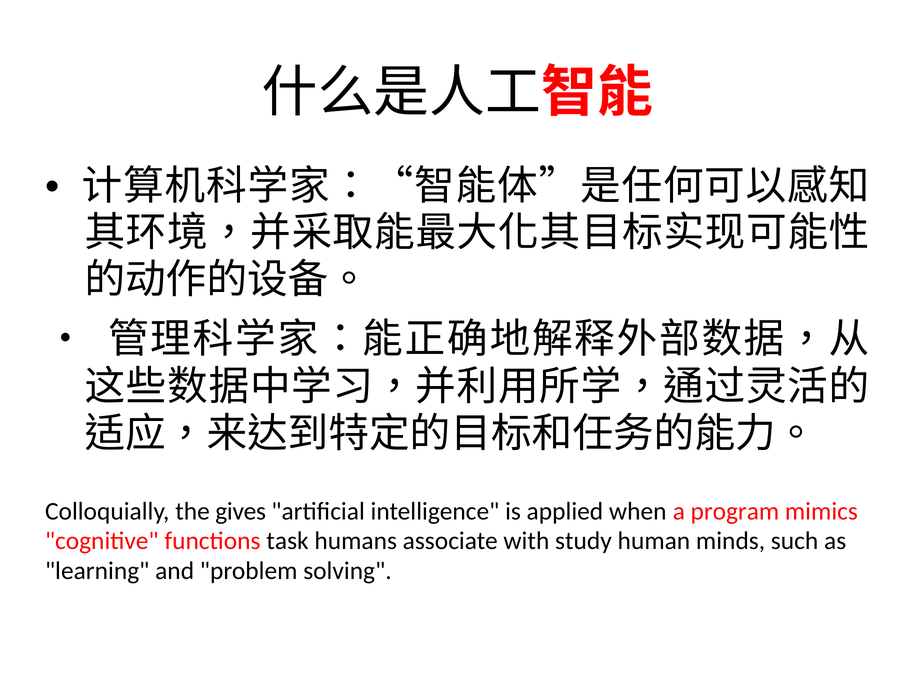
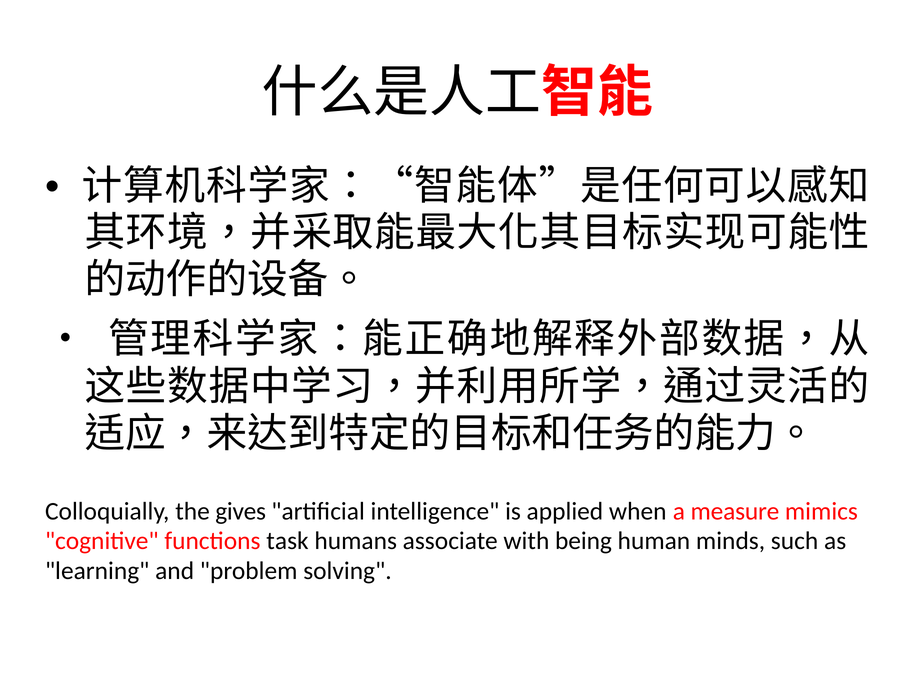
program: program -> measure (735, 512)
study: study -> being (583, 541)
